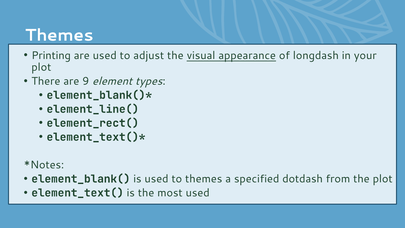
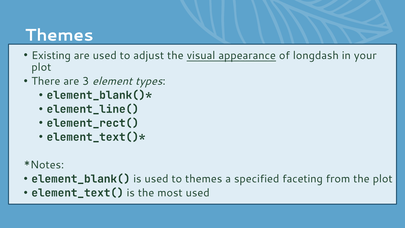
Printing: Printing -> Existing (51, 55)
9: 9 -> 3 (86, 81)
dotdash: dotdash -> faceting (303, 179)
